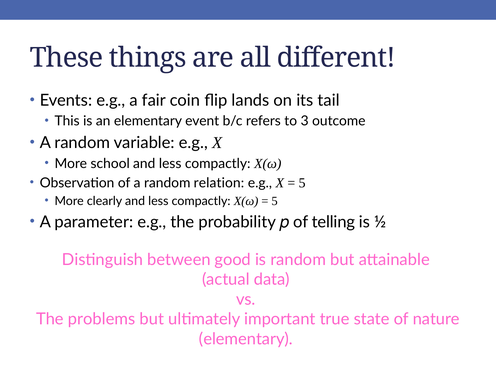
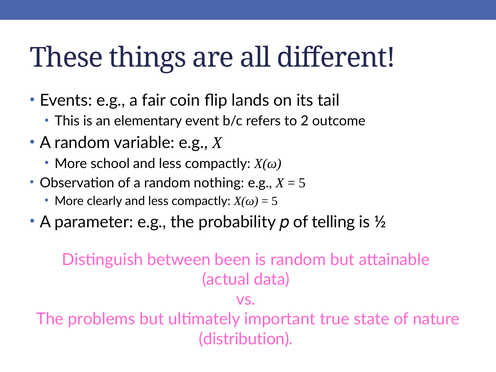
3: 3 -> 2 (305, 121)
relation: relation -> nothing (219, 183)
good: good -> been (233, 260)
elementary: elementary -> distribution (246, 339)
